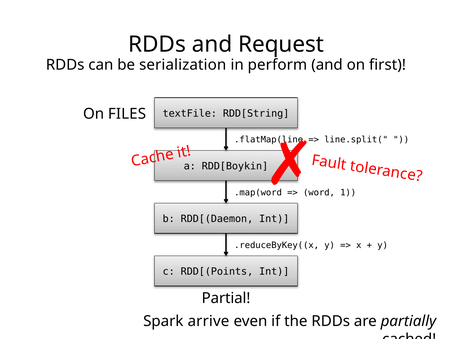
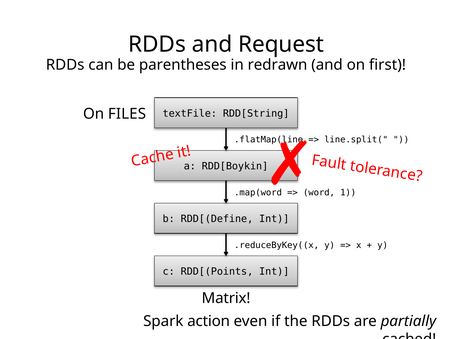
serialization: serialization -> parentheses (183, 65)
perform: perform -> redrawn (277, 65)
RDD[(Daemon: RDD[(Daemon -> RDD[(Define (217, 219)
Partial: Partial -> Matrix (226, 298)
arrive: arrive -> action (209, 321)
